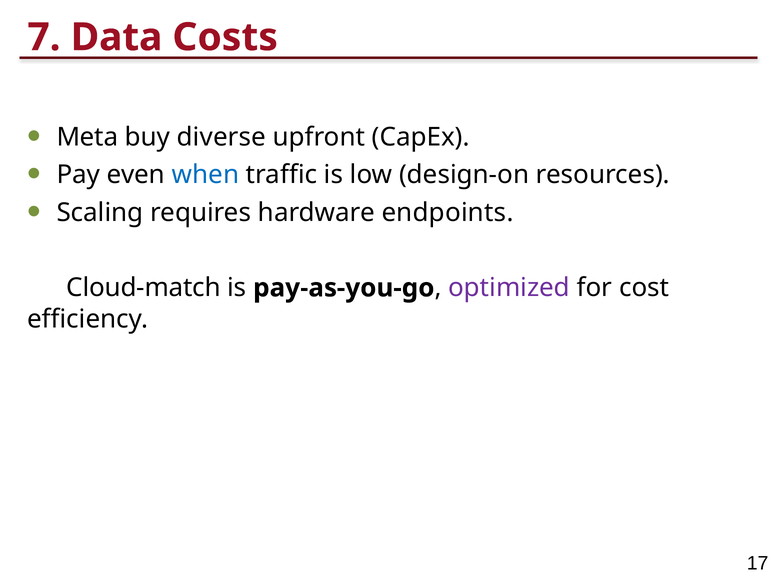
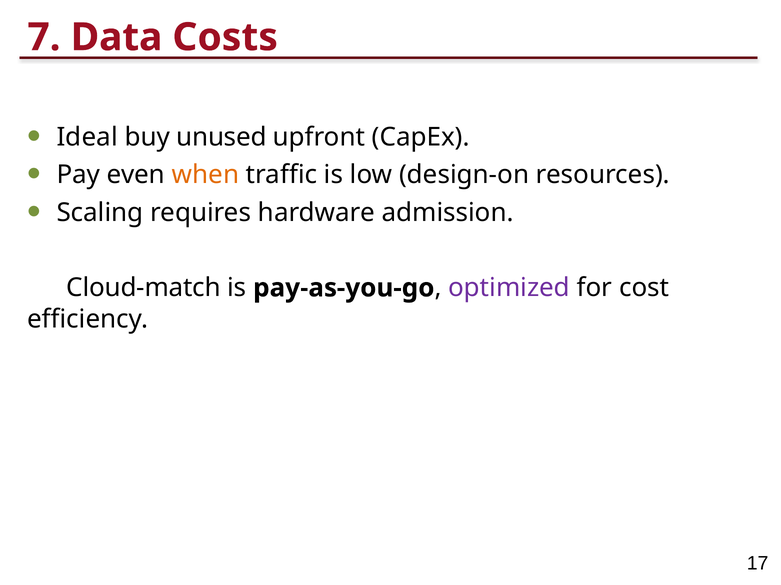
Meta: Meta -> Ideal (87, 137)
diverse: diverse -> unused (221, 137)
when colour: blue -> orange (205, 175)
endpoints: endpoints -> admission (448, 213)
